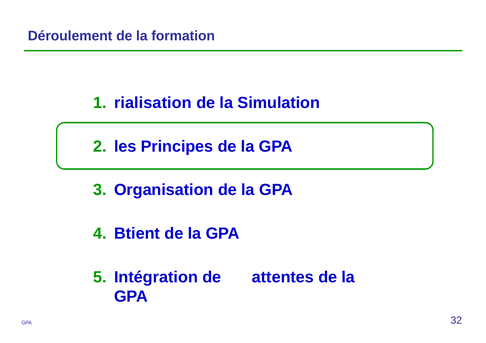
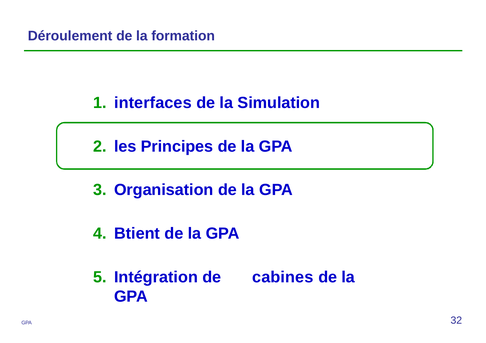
rialisation: rialisation -> interfaces (153, 103)
attentes: attentes -> cabines (283, 278)
